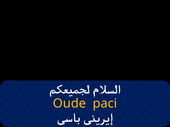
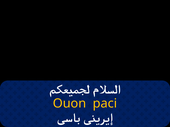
Oude: Oude -> Ouon (70, 104)
